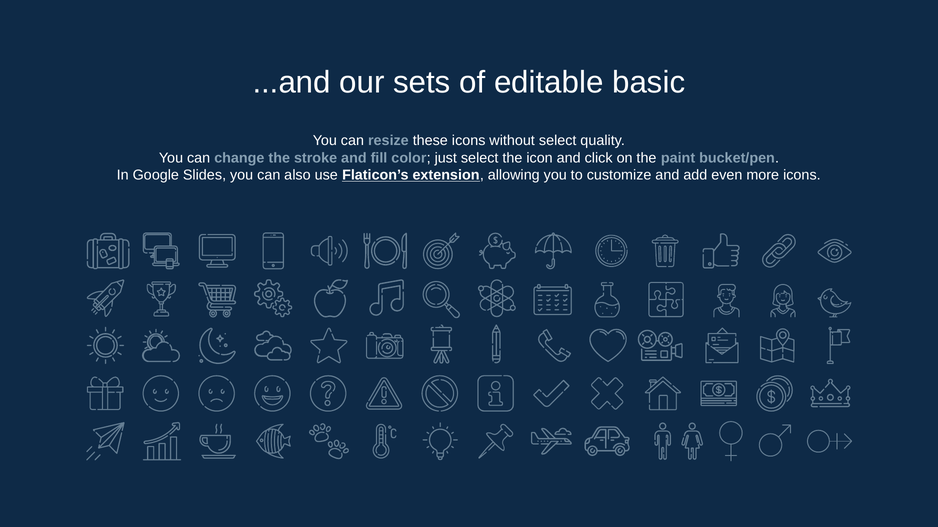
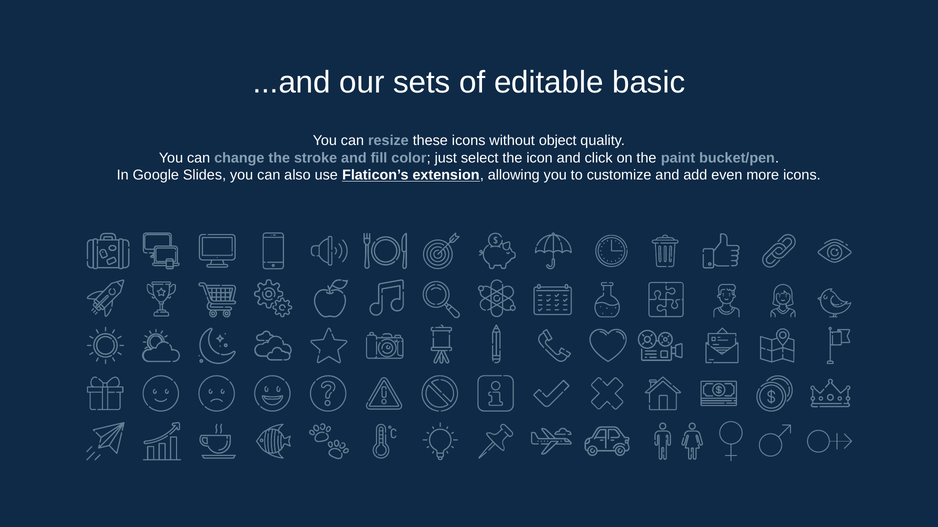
without select: select -> object (558, 141)
